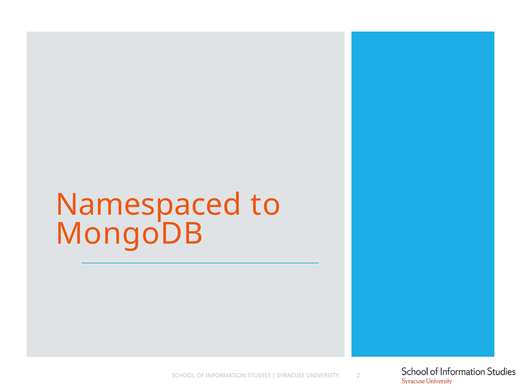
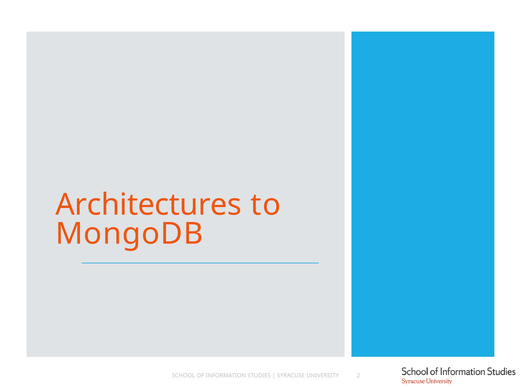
Namespaced: Namespaced -> Architectures (149, 205)
